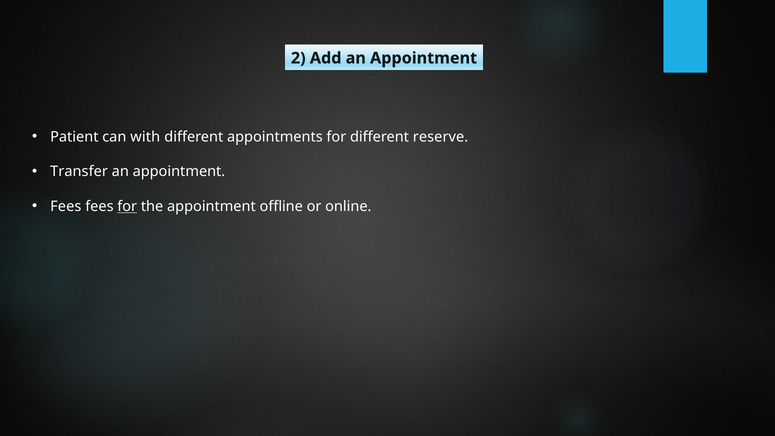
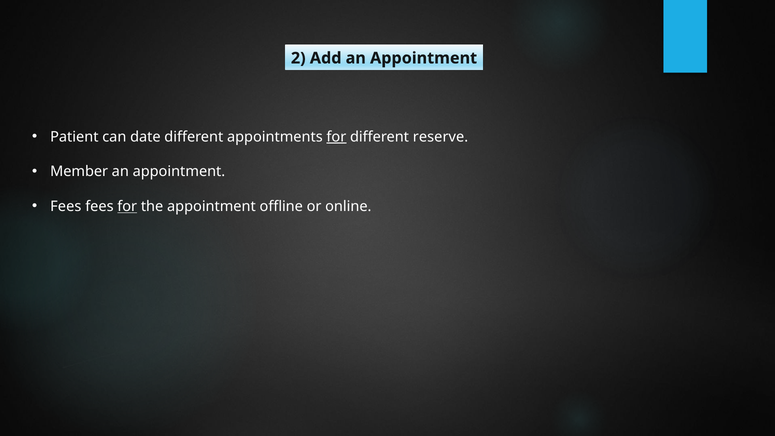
with: with -> date (145, 137)
for underline: none -> present (336, 137)
Transfer: Transfer -> Member (79, 172)
